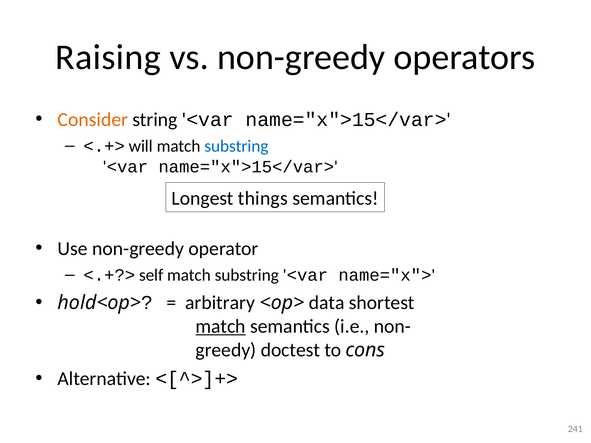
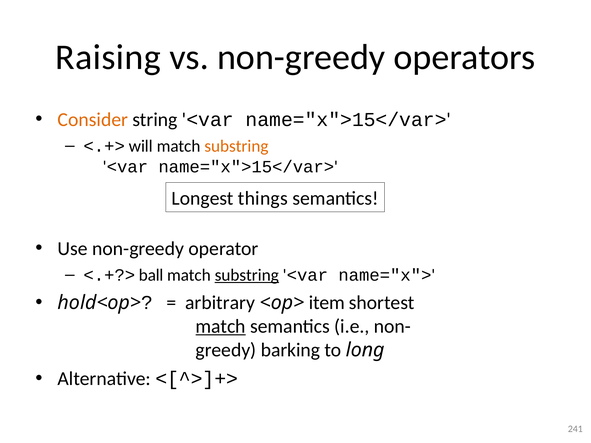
substring colour: blue -> orange (237, 146)
self: self -> ball (151, 275)
substring underline: none -> present (247, 275)
data: data -> item (327, 303)
doctest: doctest -> barking (290, 350)
cons: cons -> long (365, 350)
